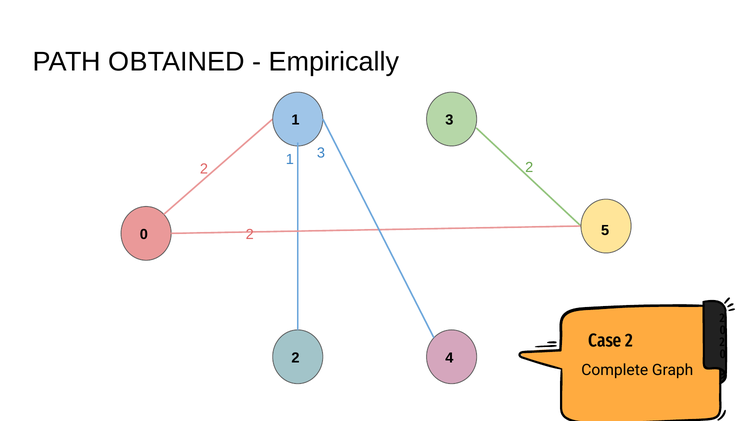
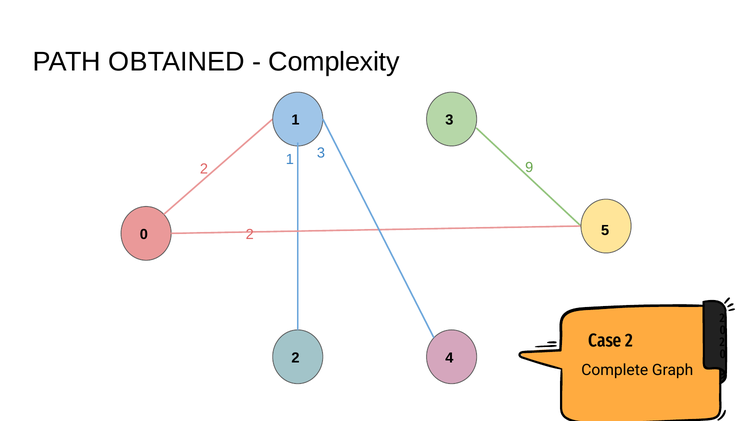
Empirically: Empirically -> Complexity (334, 62)
2: 2 -> 9 (529, 167)
